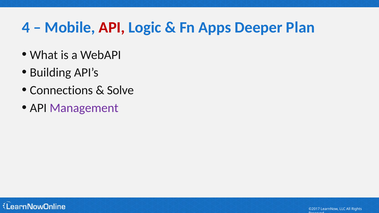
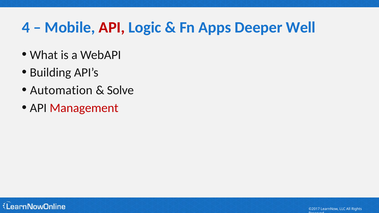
Plan: Plan -> Well (301, 27)
Connections: Connections -> Automation (61, 90)
Management colour: purple -> red (84, 108)
